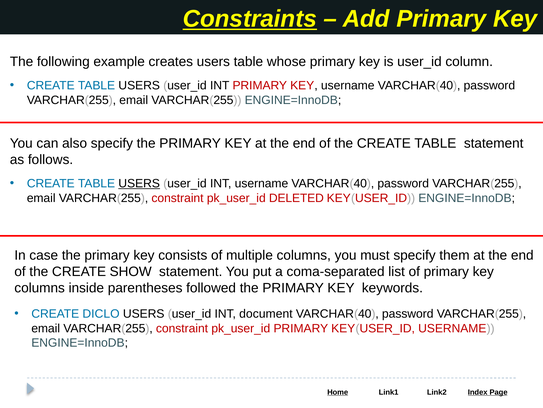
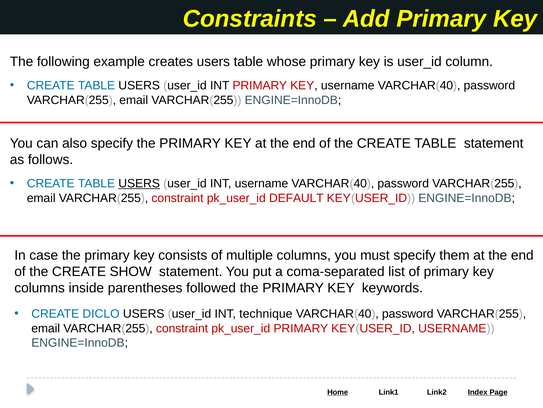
Constraints underline: present -> none (250, 19)
DELETED: DELETED -> DEFAULT (296, 198)
document: document -> technique (266, 313)
